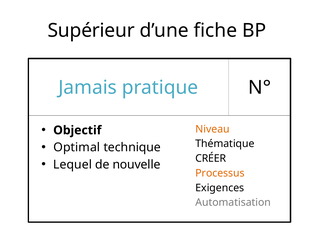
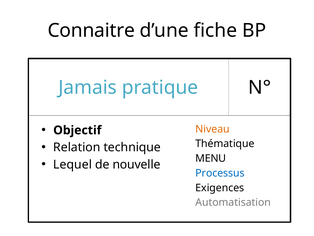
Supérieur: Supérieur -> Connaitre (91, 30)
Optimal: Optimal -> Relation (77, 147)
CRÉER: CRÉER -> MENU (211, 158)
Processus colour: orange -> blue (220, 173)
